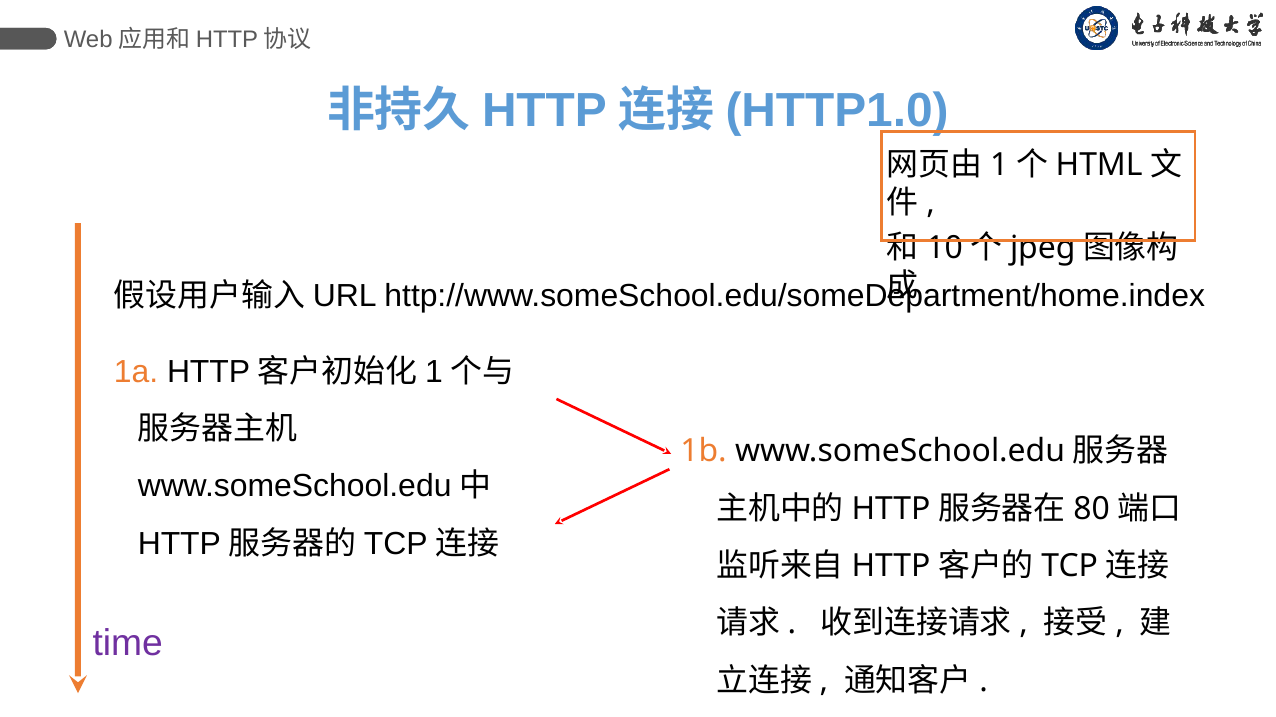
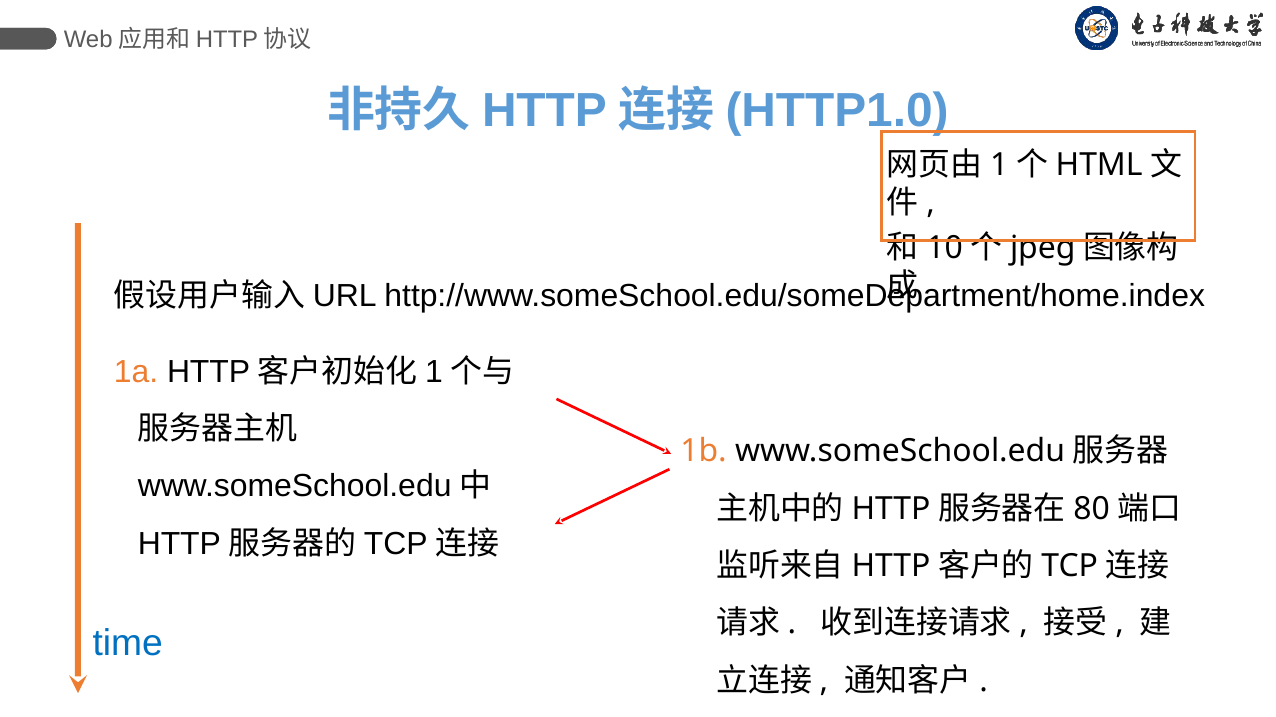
time colour: purple -> blue (128, 644)
